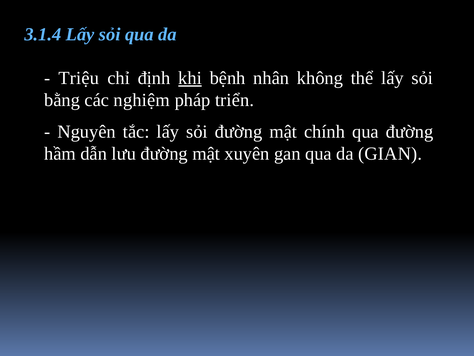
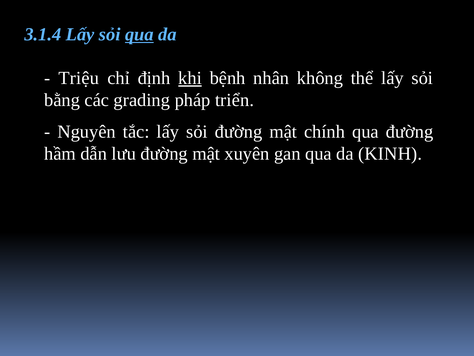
qua underline: none -> present (139, 34)
nghiệm: nghiệm -> grading (142, 100)
GIAN: GIAN -> KINH (390, 154)
